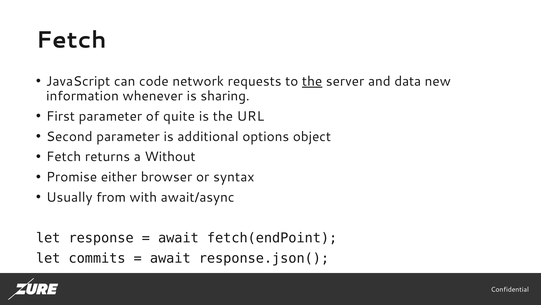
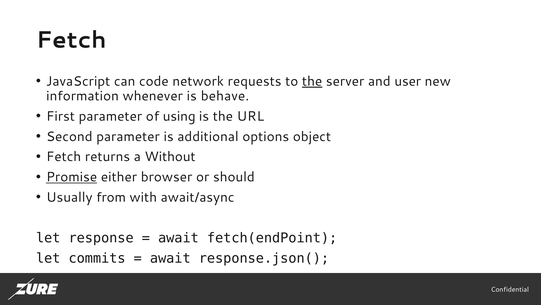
data: data -> user (408, 81)
sharing: sharing -> behave (225, 96)
quite: quite -> using (179, 116)
Promise underline: none -> present (72, 177)
syntax: syntax -> should (234, 177)
